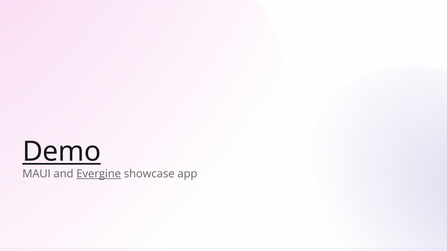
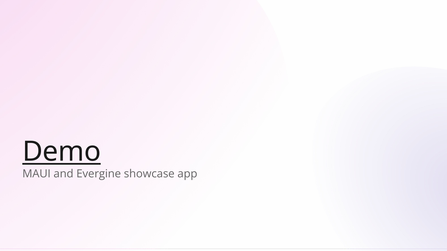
Evergine underline: present -> none (99, 174)
